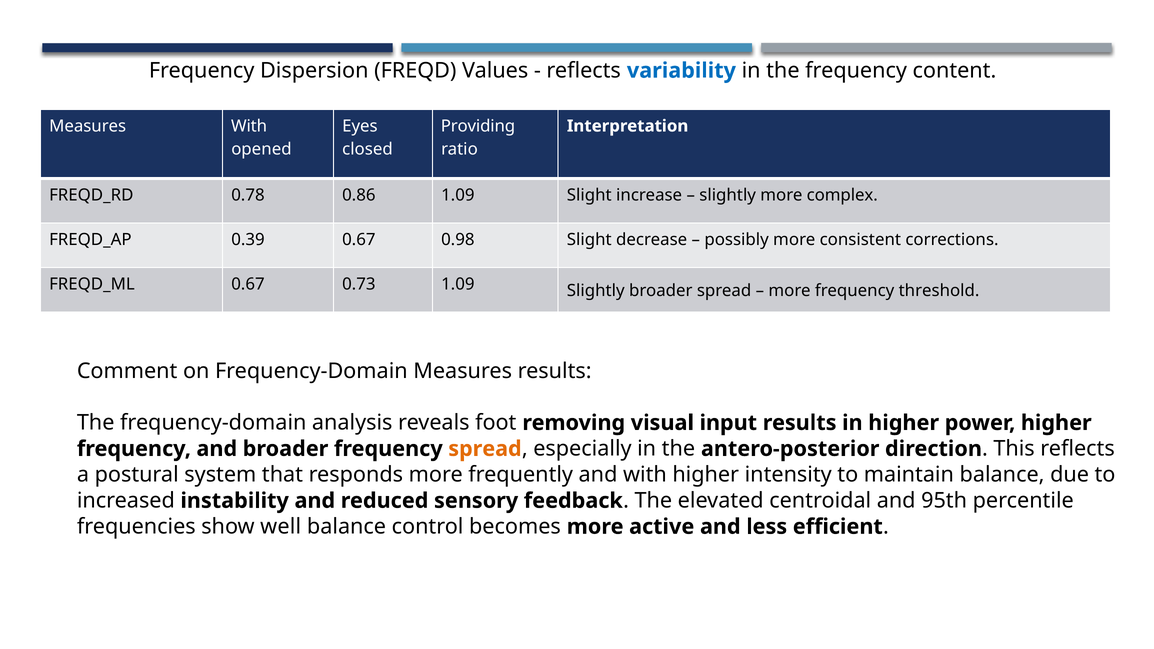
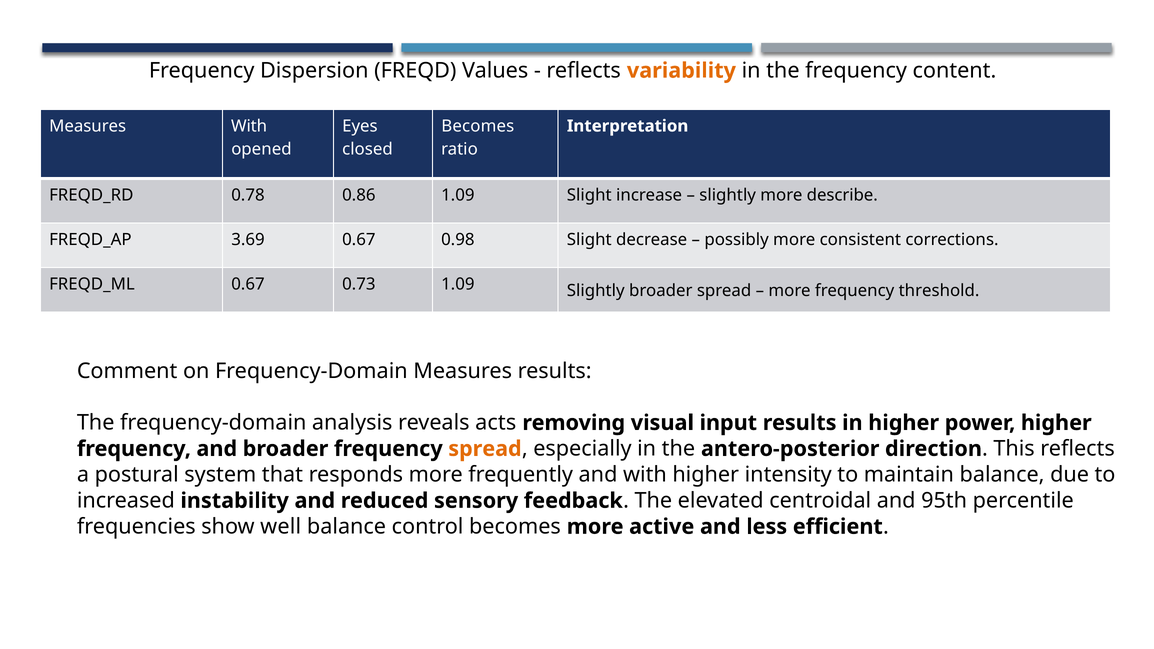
variability colour: blue -> orange (681, 71)
Providing: Providing -> Becomes (478, 126)
complex: complex -> describe (842, 195)
0.39: 0.39 -> 3.69 (248, 240)
foot: foot -> acts (496, 423)
